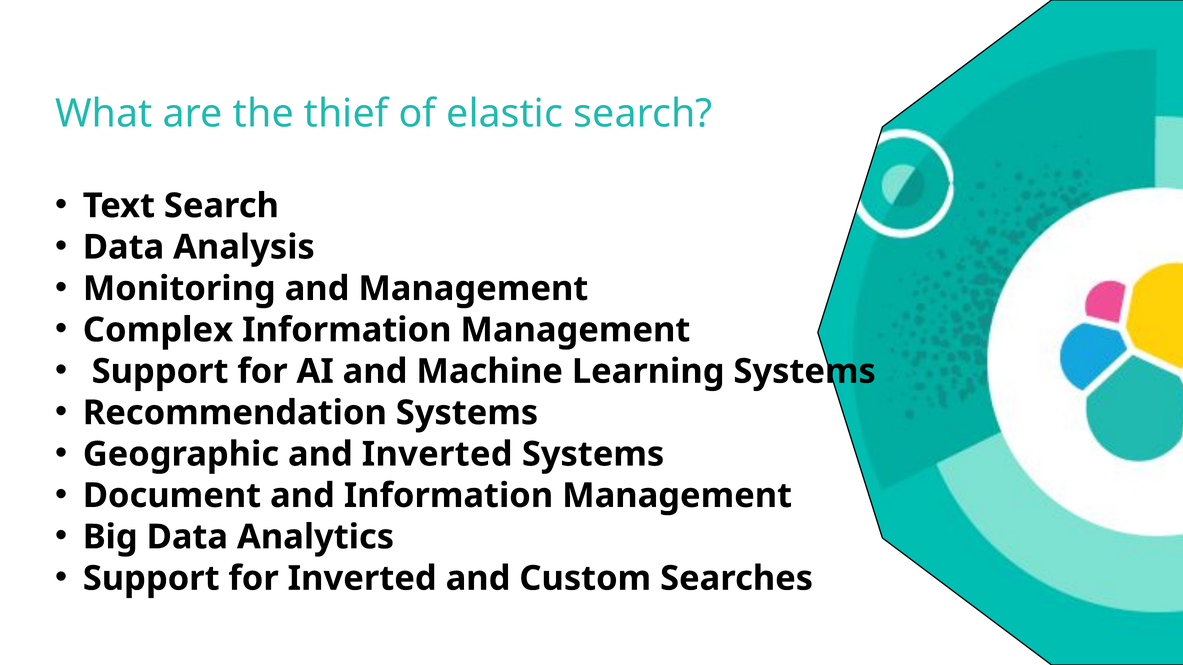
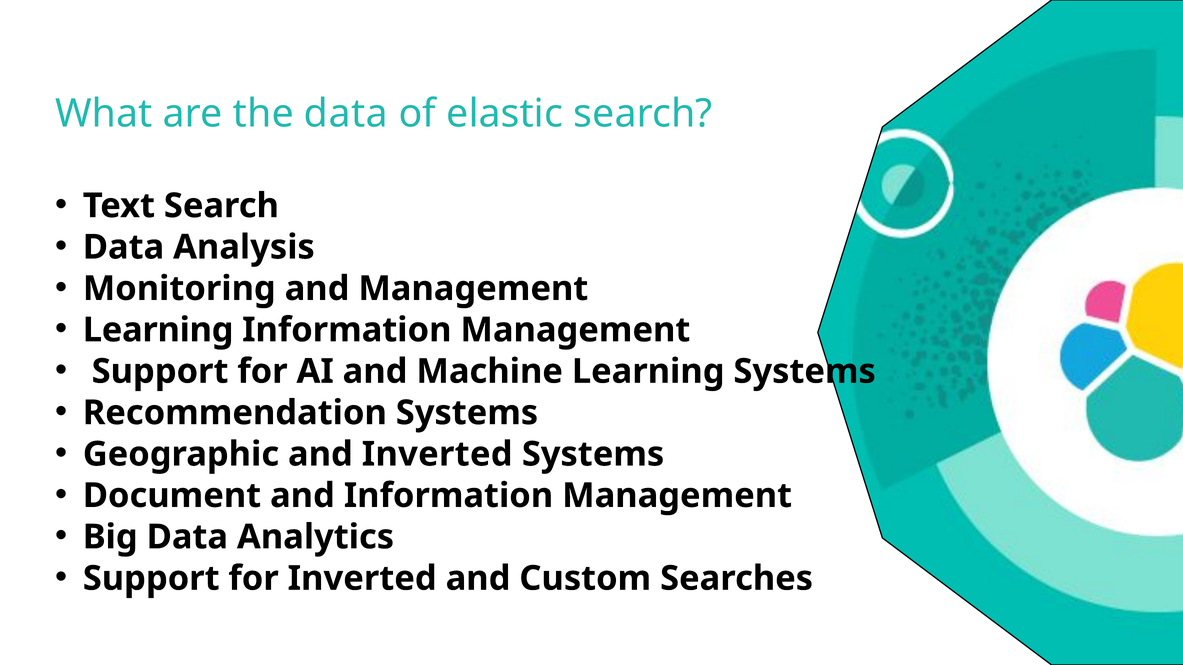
the thief: thief -> data (346, 114)
Complex: Complex -> Learning (158, 330)
